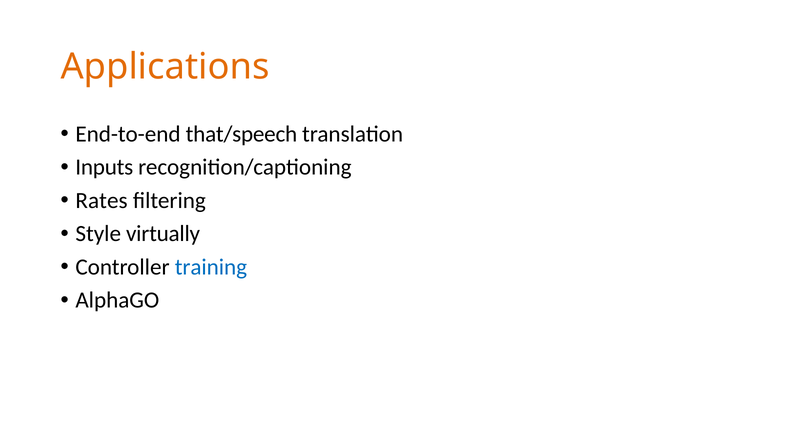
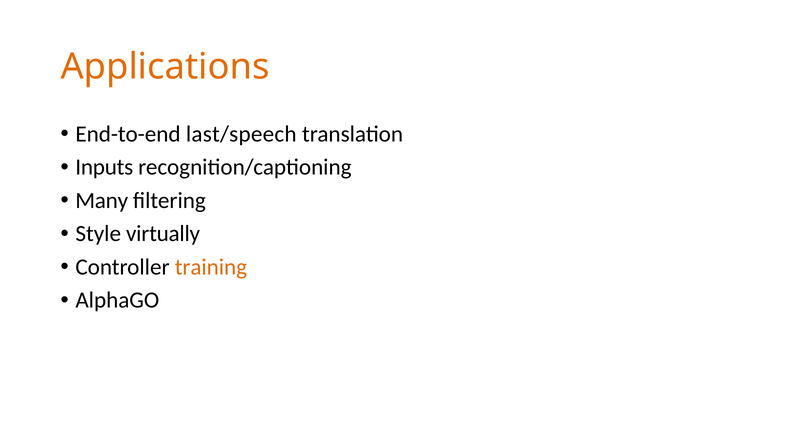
that/speech: that/speech -> last/speech (241, 134)
Rates: Rates -> Many (102, 201)
training colour: blue -> orange (211, 267)
